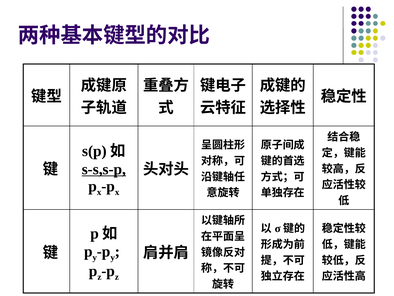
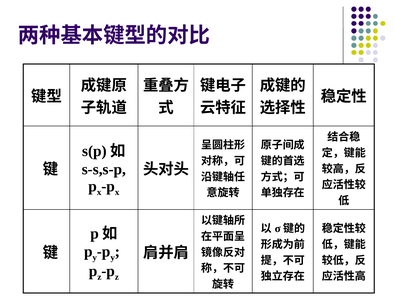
s-s,s-p underline: present -> none (104, 169)
